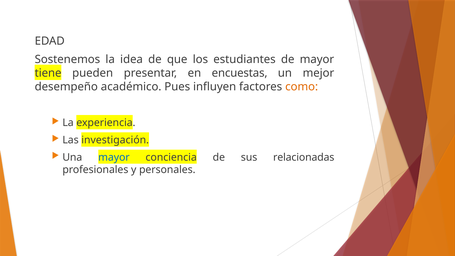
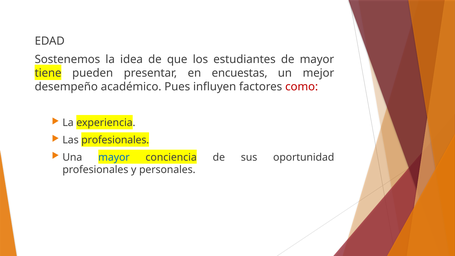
como colour: orange -> red (302, 87)
Las investigación: investigación -> profesionales (115, 140)
relacionadas: relacionadas -> oportunidad (304, 157)
